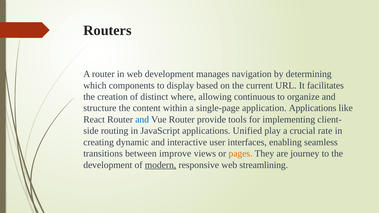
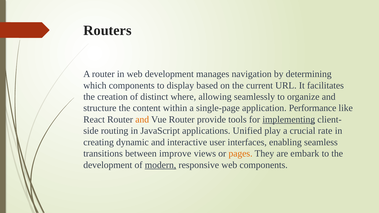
continuous: continuous -> seamlessly (254, 97)
application Applications: Applications -> Performance (313, 108)
and colour: blue -> orange (142, 120)
implementing underline: none -> present (289, 120)
journey: journey -> embark (305, 154)
web streamlining: streamlining -> components (264, 165)
